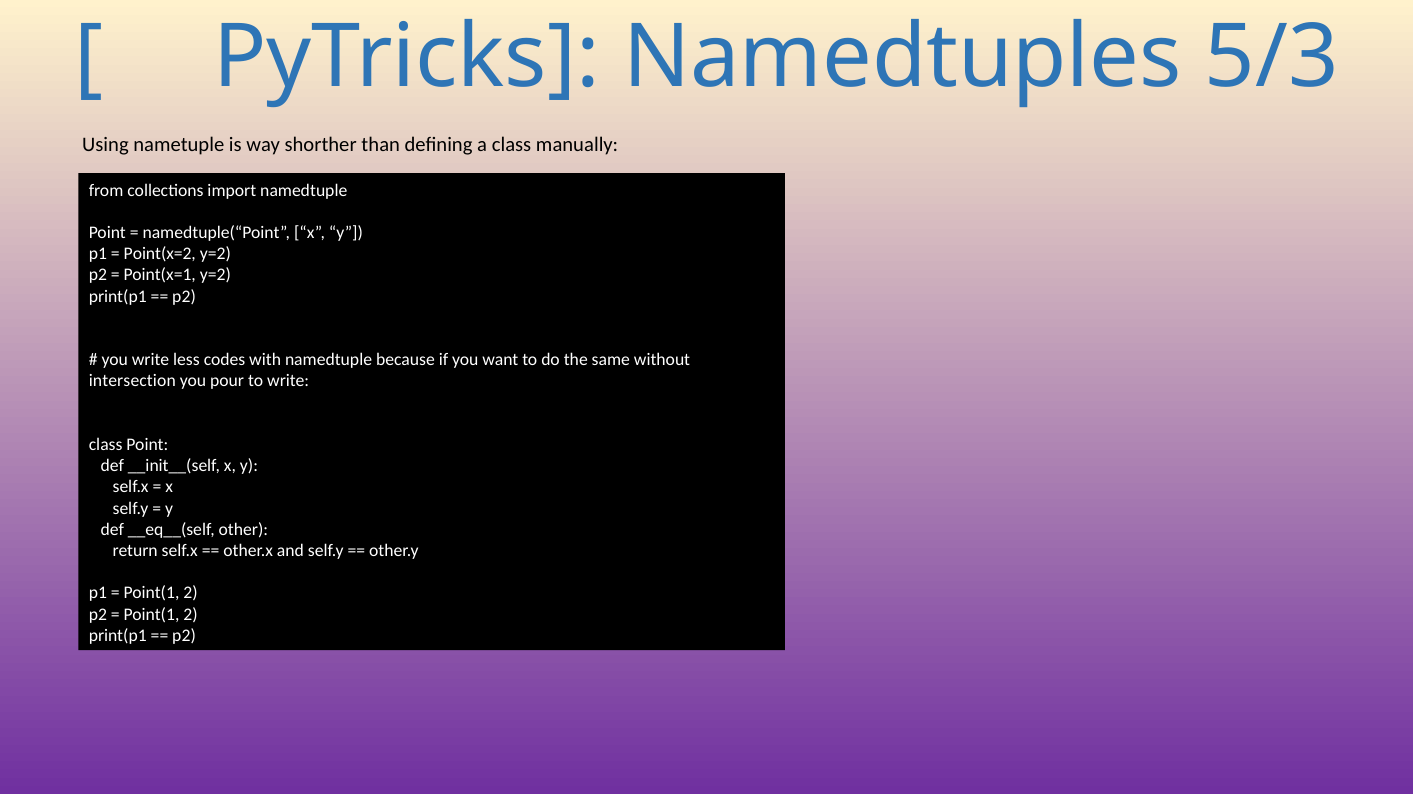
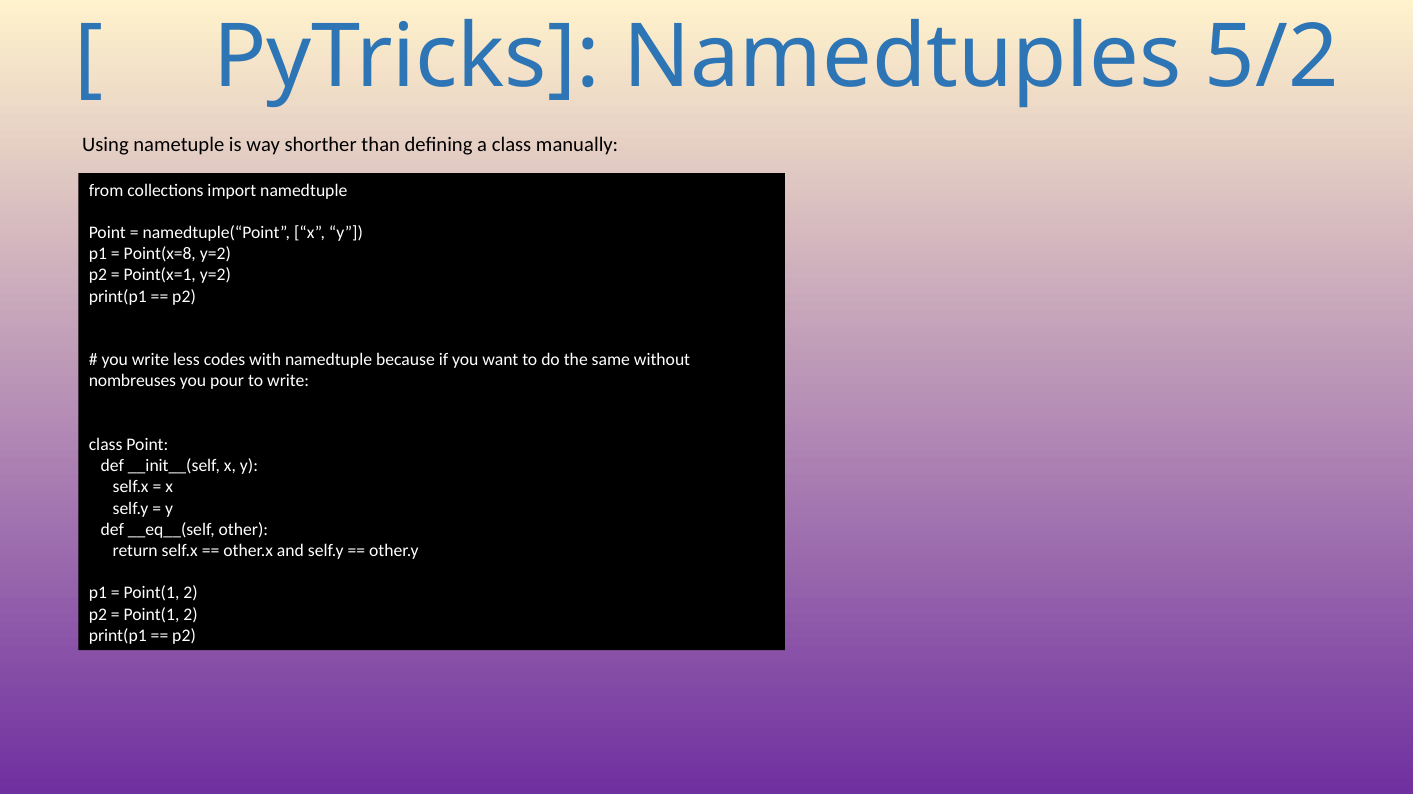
5/3: 5/3 -> 5/2 (1272, 57)
Point(x=2: Point(x=2 -> Point(x=8 (160, 254)
intersection: intersection -> nombreuses (132, 381)
